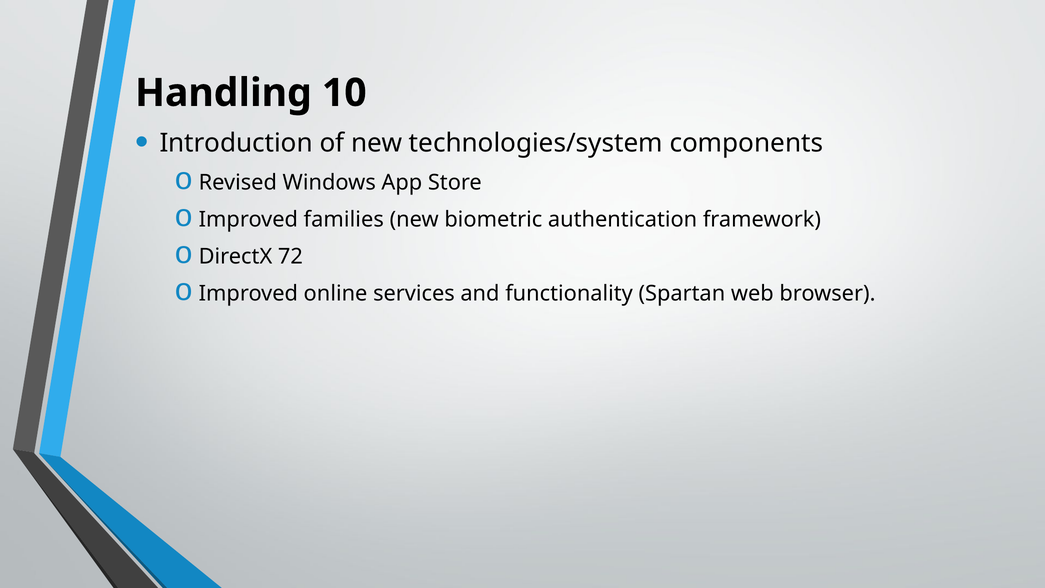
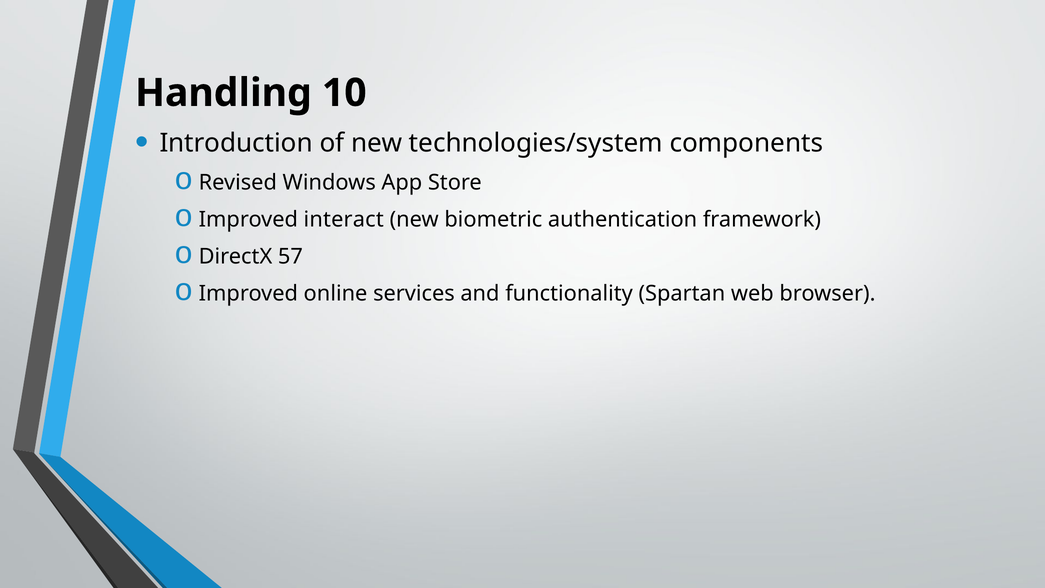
families: families -> interact (344, 219)
72: 72 -> 57 (290, 256)
